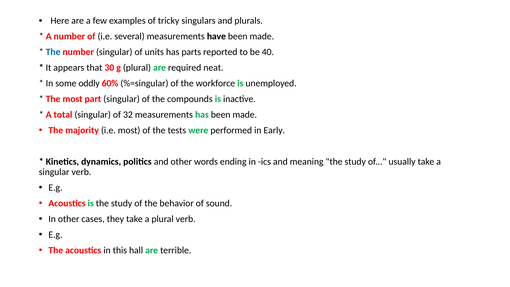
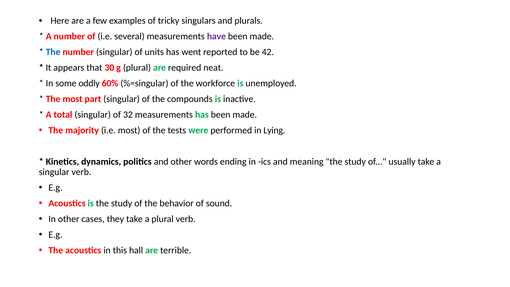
have colour: black -> purple (216, 36)
parts: parts -> went (191, 52)
40: 40 -> 42 (268, 52)
Early: Early -> Lying (274, 130)
